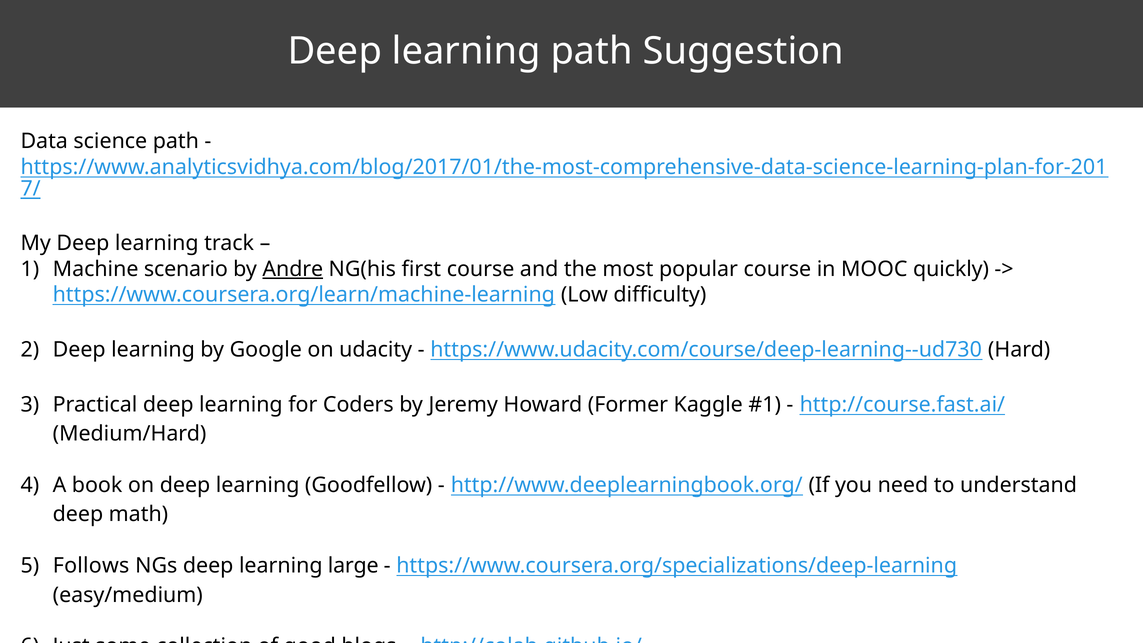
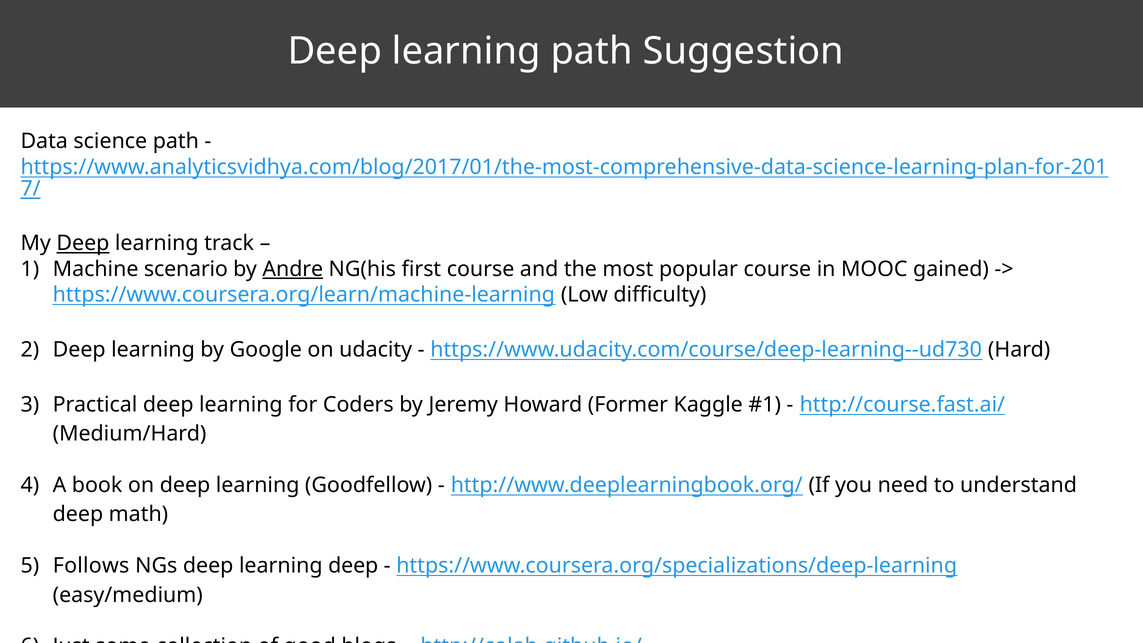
Deep underline: none -> present (83, 243)
quickly: quickly -> gained (951, 269)
learning large: large -> deep (353, 566)
